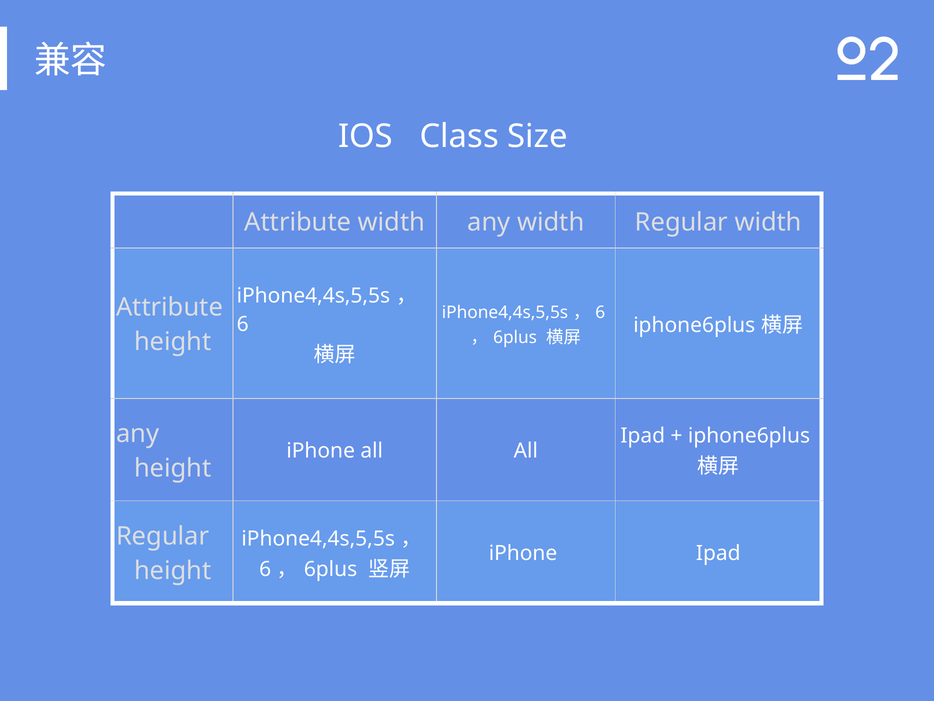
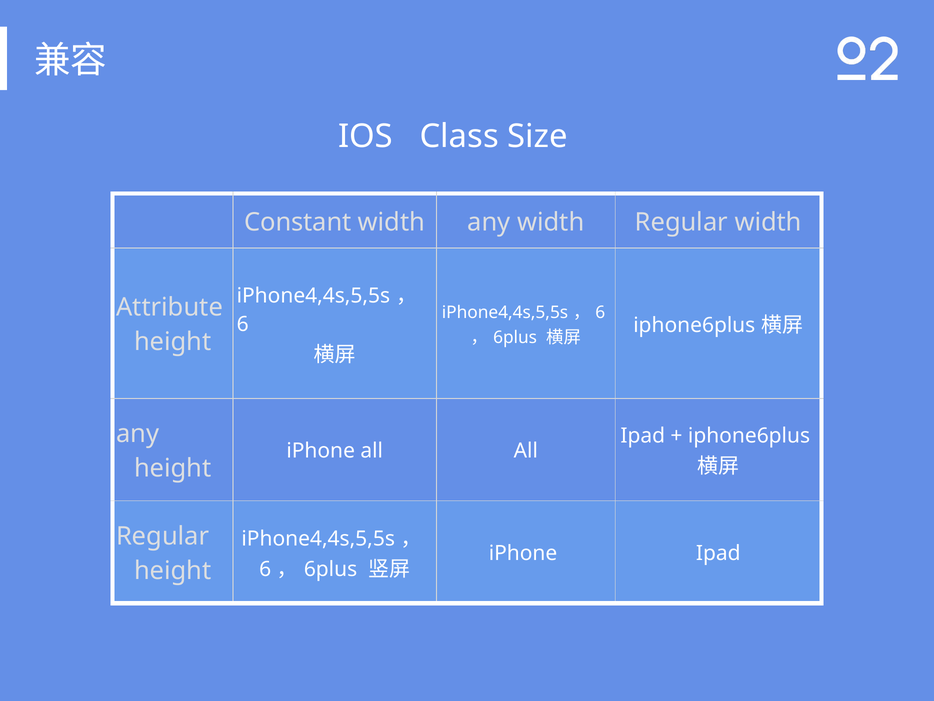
Attribute: Attribute -> Constant (298, 222)
